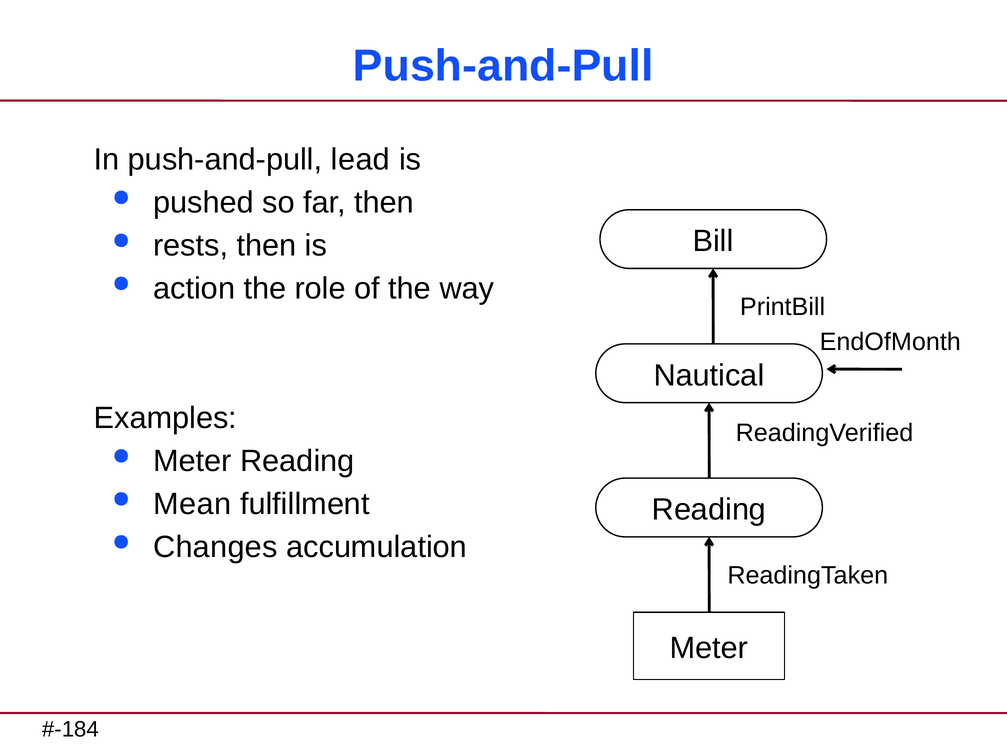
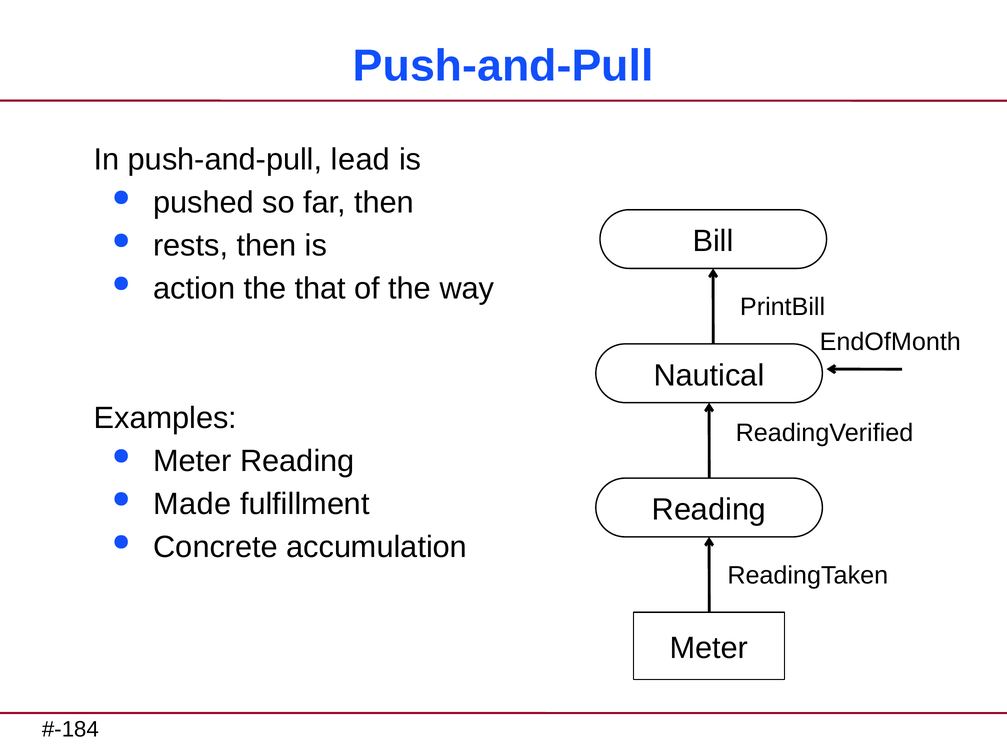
role: role -> that (320, 289)
Mean: Mean -> Made (192, 504)
Changes: Changes -> Concrete (216, 547)
